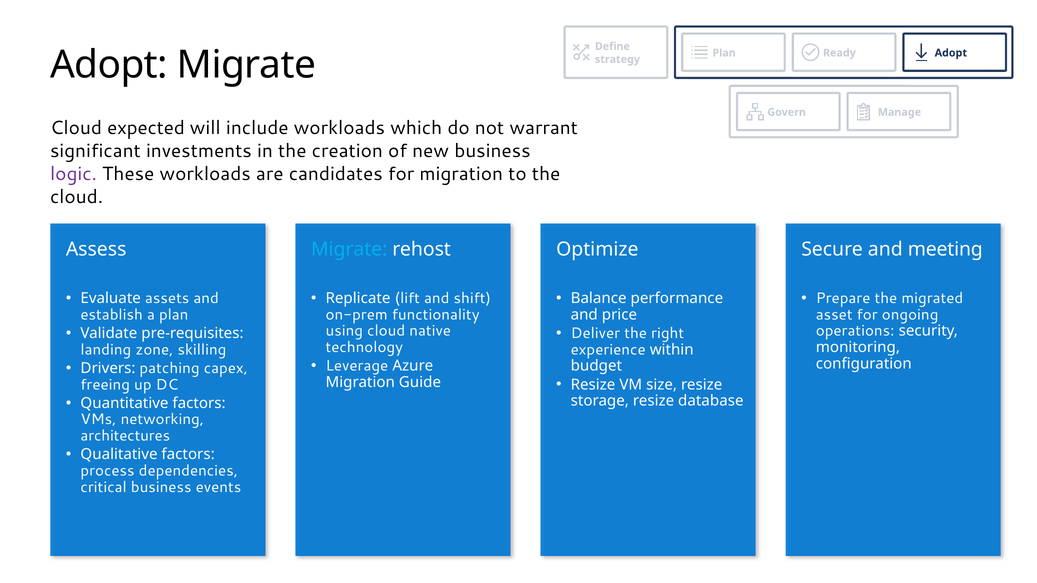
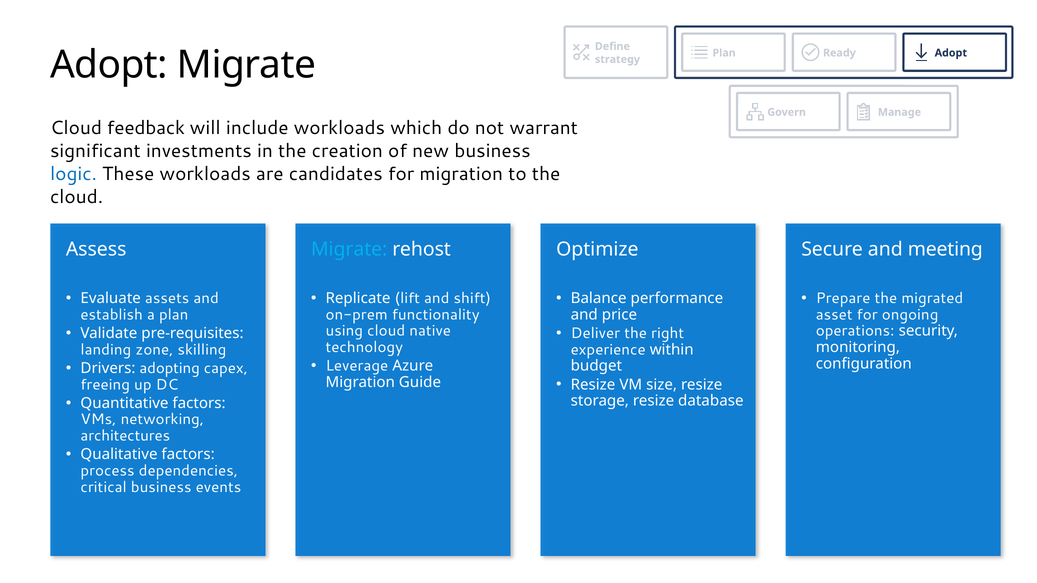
expected: expected -> feedback (146, 128)
logic colour: purple -> blue (73, 174)
patching: patching -> adopting (170, 368)
